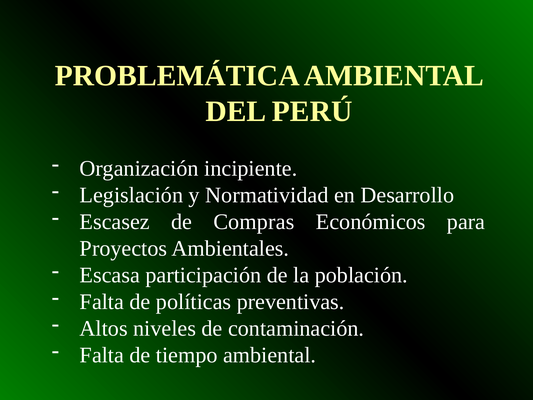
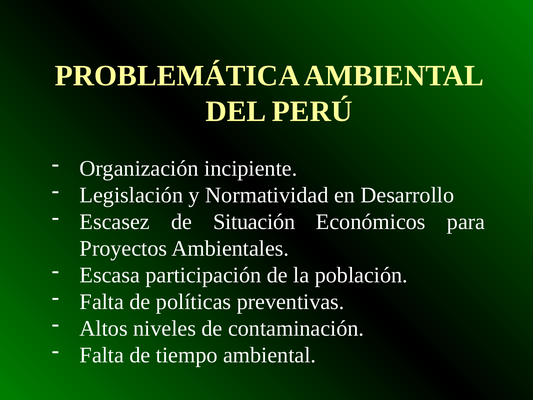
Compras: Compras -> Situación (254, 222)
